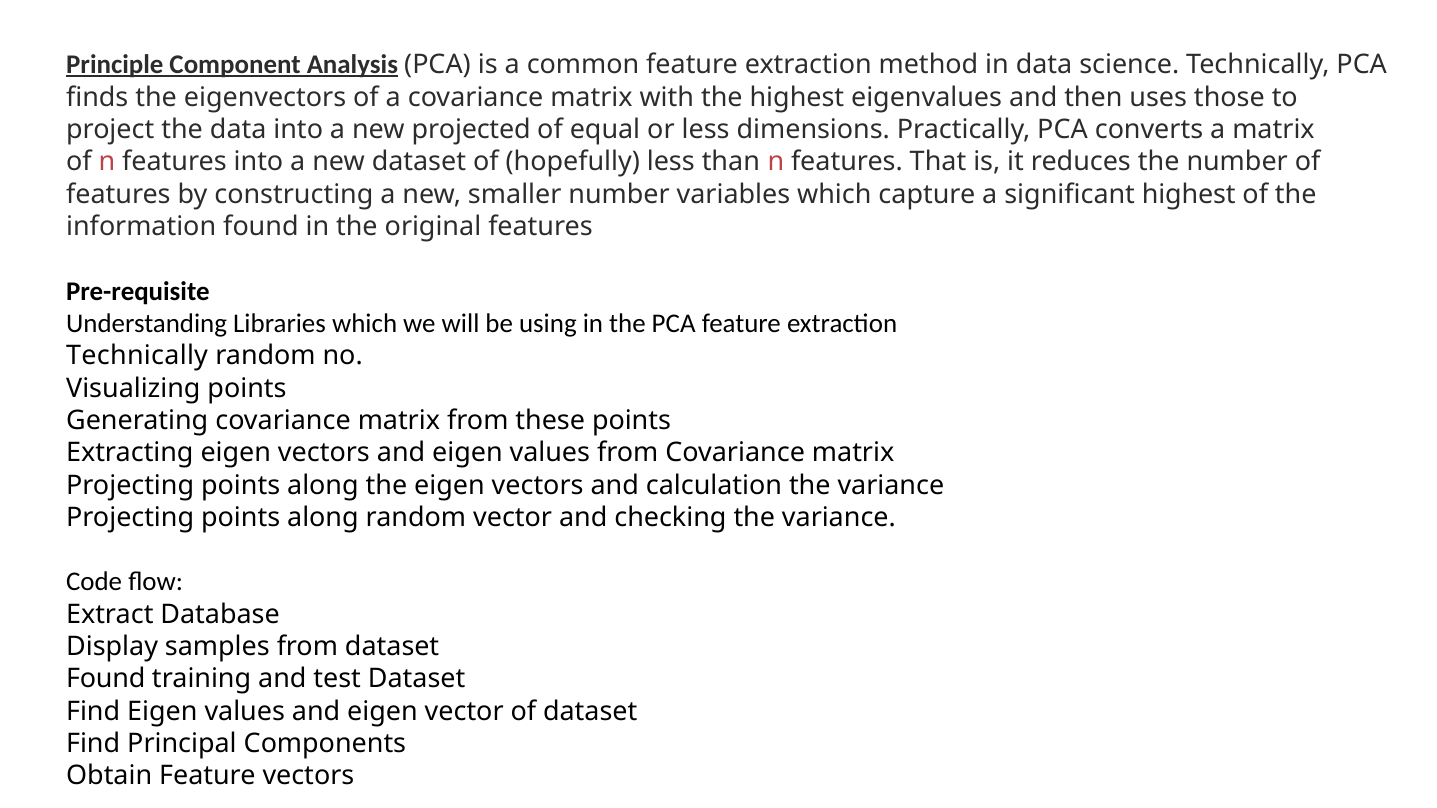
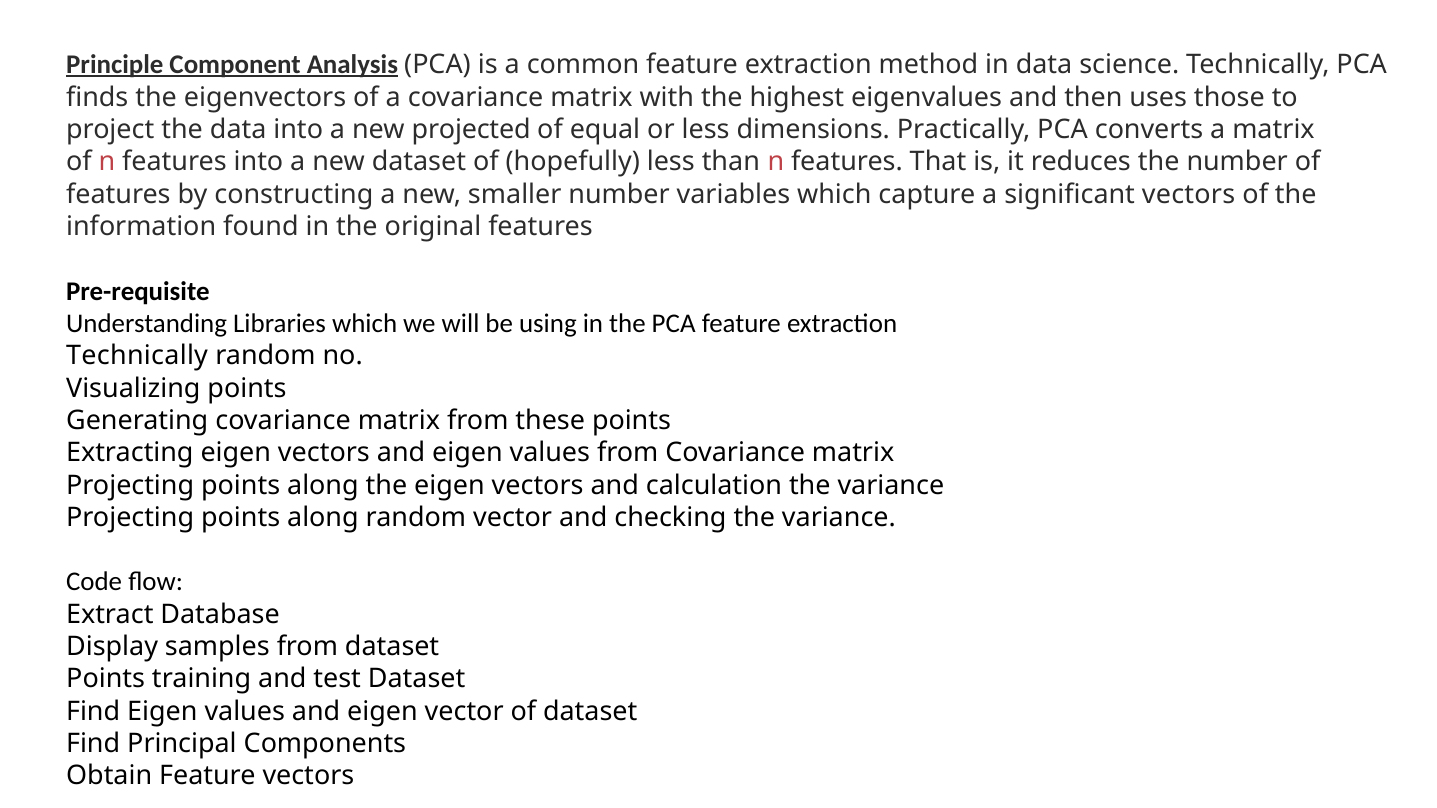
significant highest: highest -> vectors (1189, 194)
Found: Found -> Points (106, 679)
